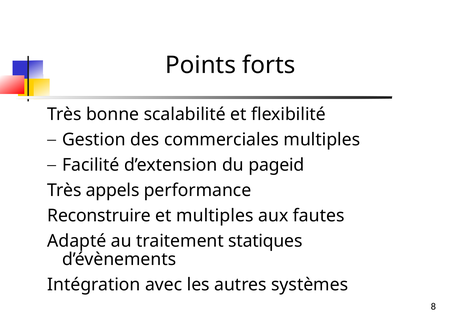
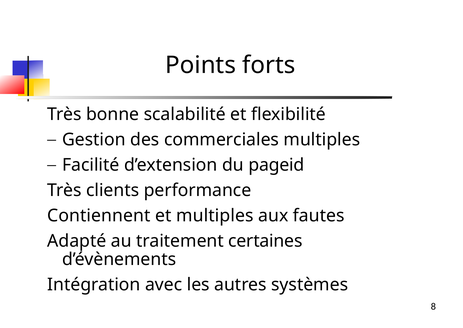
appels: appels -> clients (113, 190)
Reconstruire: Reconstruire -> Contiennent (99, 215)
statiques: statiques -> certaines (265, 241)
